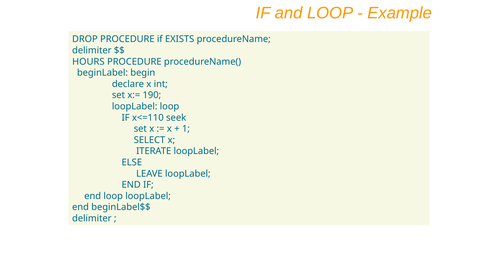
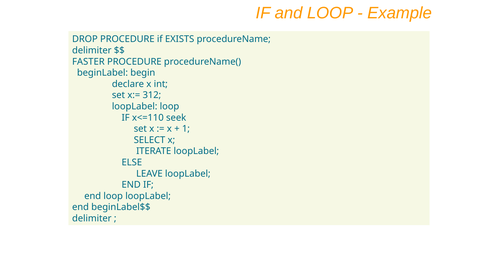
HOURS: HOURS -> FASTER (88, 62)
190: 190 -> 312 (152, 95)
